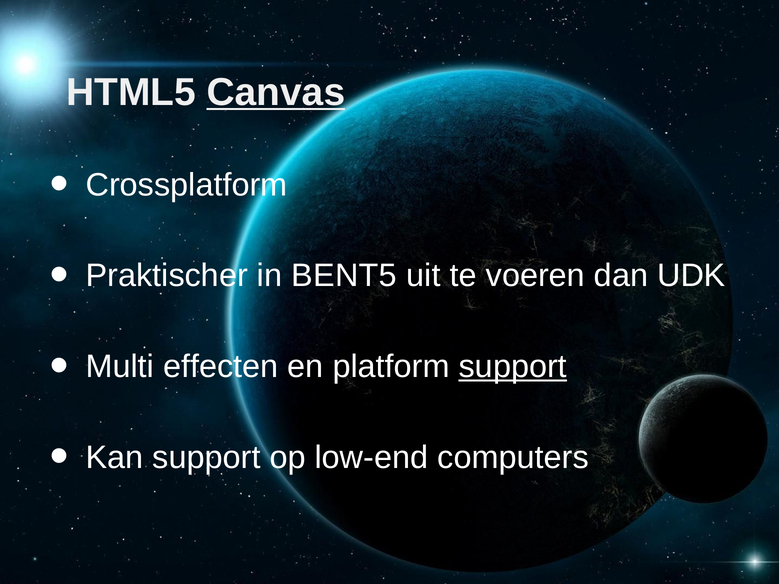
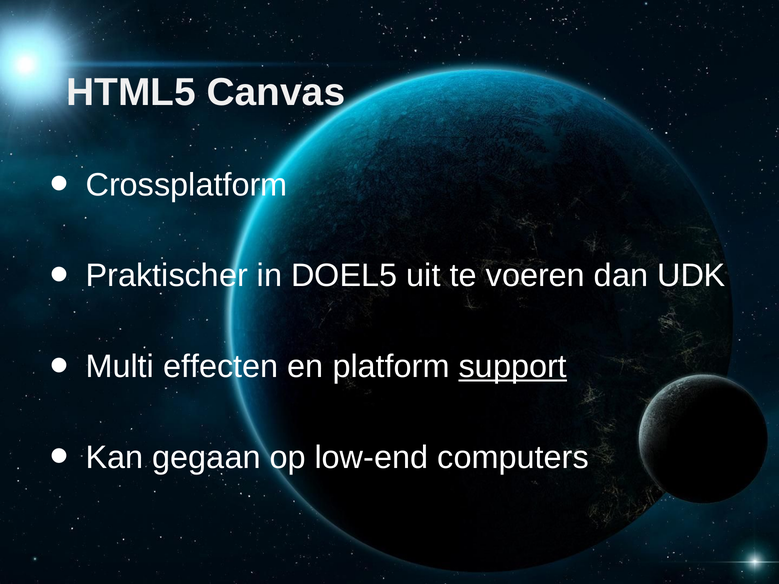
Canvas underline: present -> none (276, 92)
BENT5: BENT5 -> DOEL5 (344, 276)
Kan support: support -> gegaan (206, 458)
